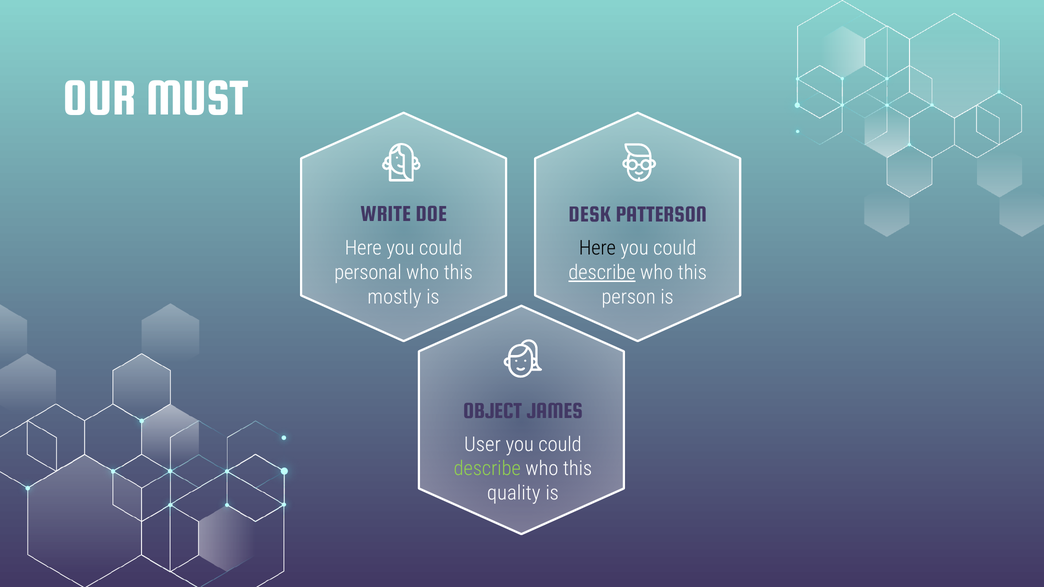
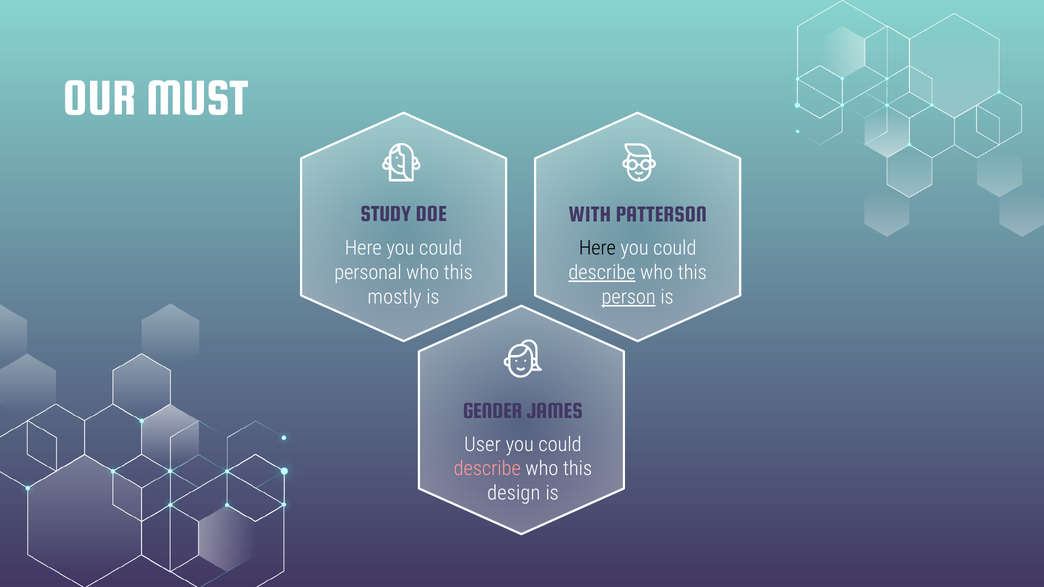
WRITE: WRITE -> STUDY (386, 214)
DESK: DESK -> WITH (590, 214)
person underline: none -> present (629, 297)
OBJECT: OBJECT -> GENDER (493, 411)
describe colour: light green -> pink (487, 469)
quality: quality -> design (514, 493)
